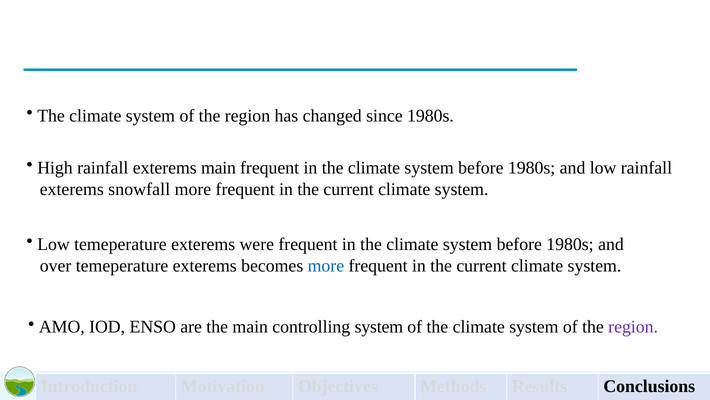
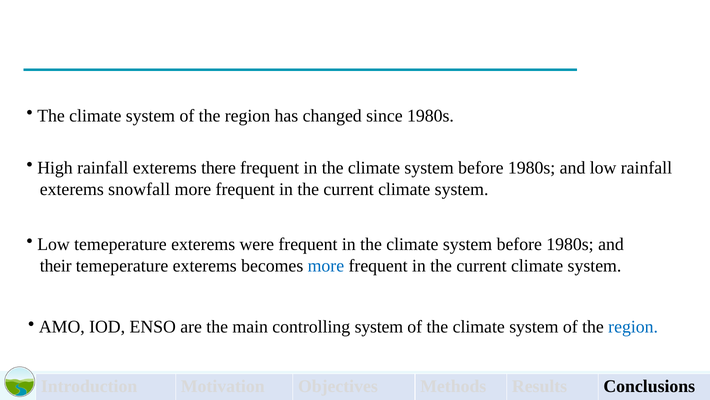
exterems main: main -> there (219, 168)
over: over -> their (56, 265)
region colour: purple -> blue (633, 327)
